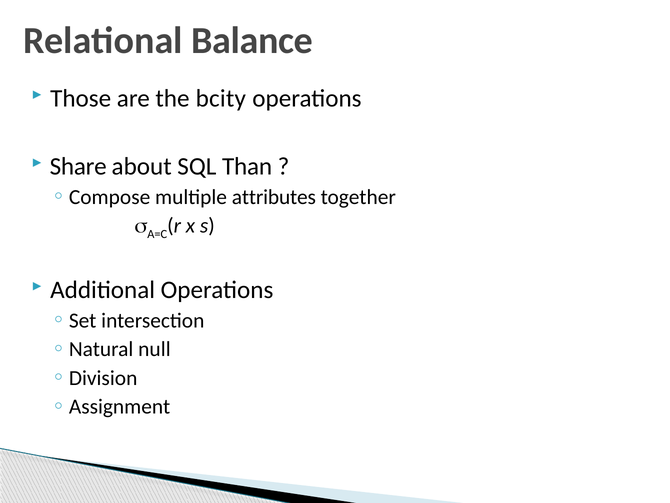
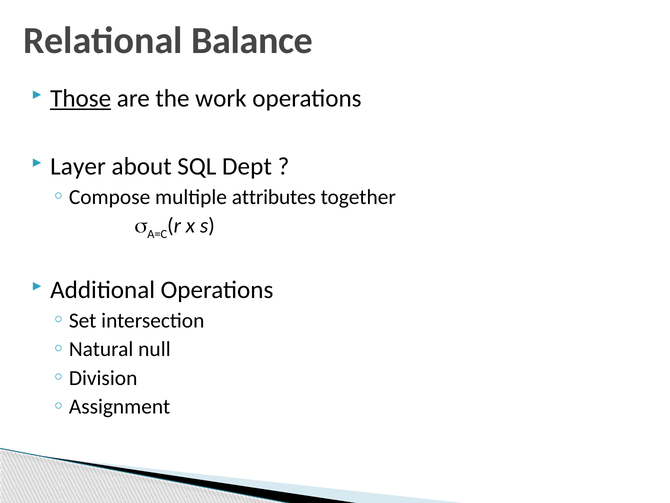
Those underline: none -> present (81, 98)
bcity: bcity -> work (221, 98)
Share: Share -> Layer (78, 166)
Than: Than -> Dept (247, 166)
